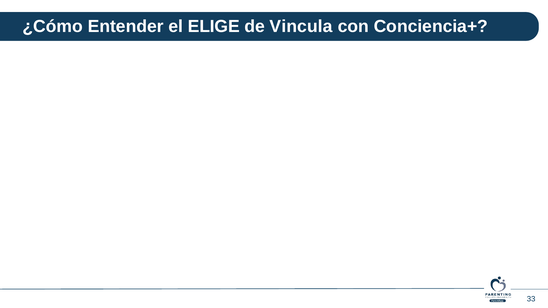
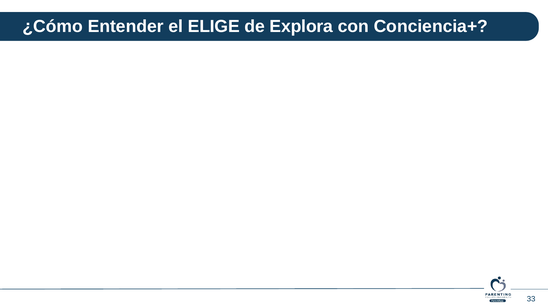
Vincula: Vincula -> Explora (301, 26)
